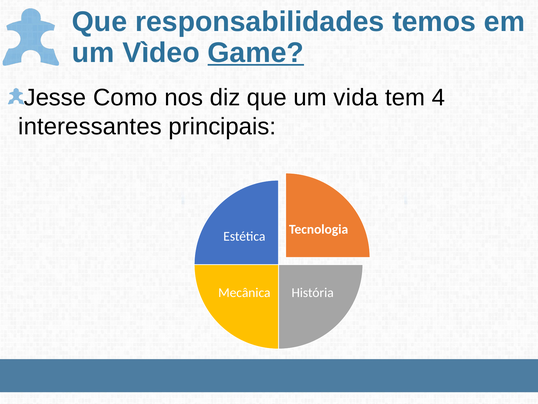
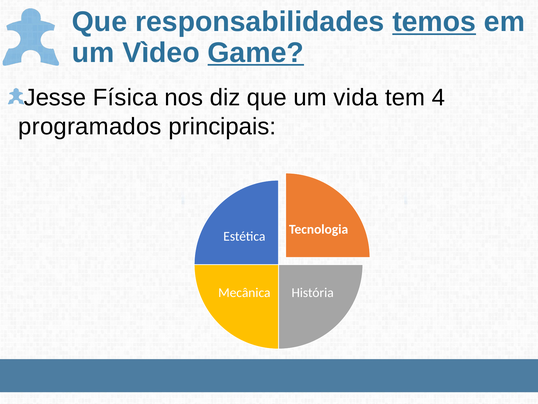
temos underline: none -> present (434, 22)
Como: Como -> Física (125, 98)
interessantes: interessantes -> programados (90, 126)
